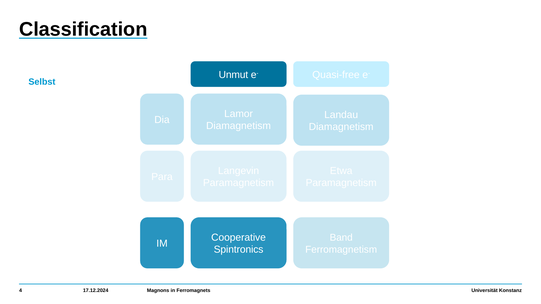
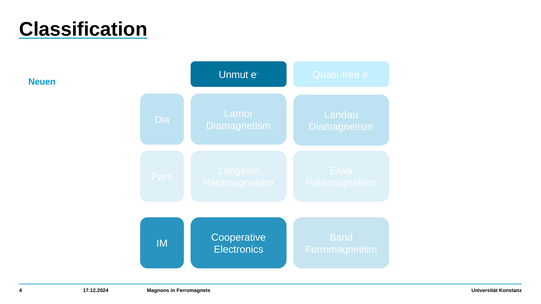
Selbst: Selbst -> Neuen (42, 82)
Spintronics: Spintronics -> Electronics (239, 250)
